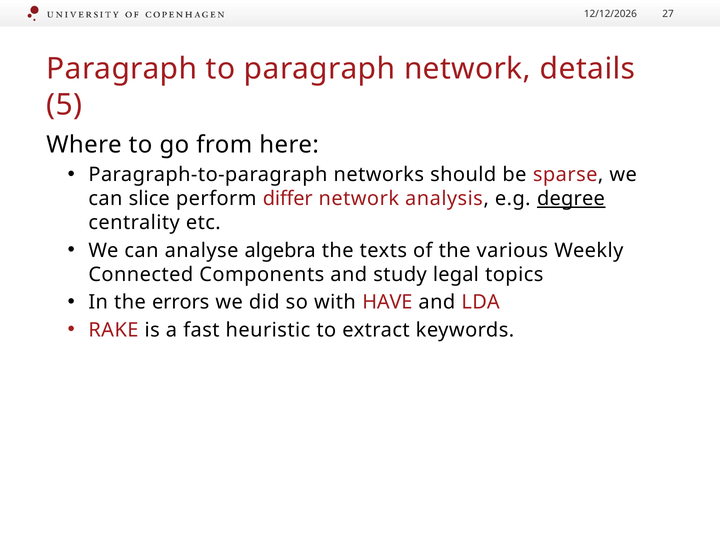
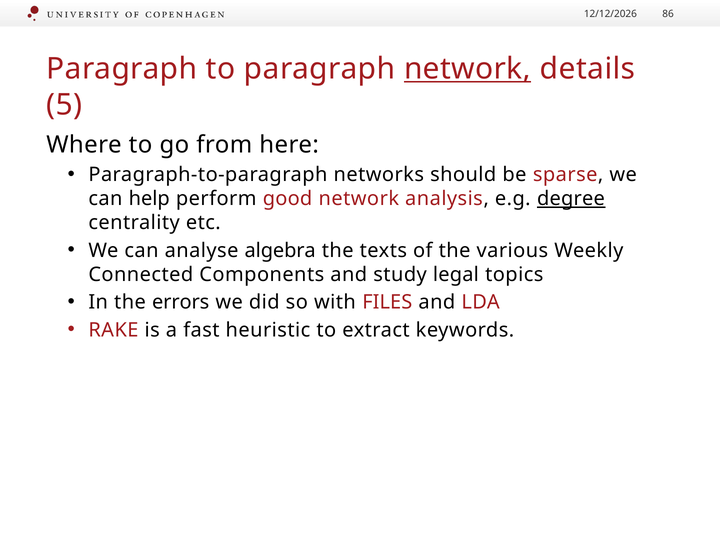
27: 27 -> 86 (668, 14)
network underline: none -> present (467, 69)
slice: slice -> help (149, 199)
differ: differ -> good (288, 199)
HAVE: HAVE -> FILES (387, 302)
